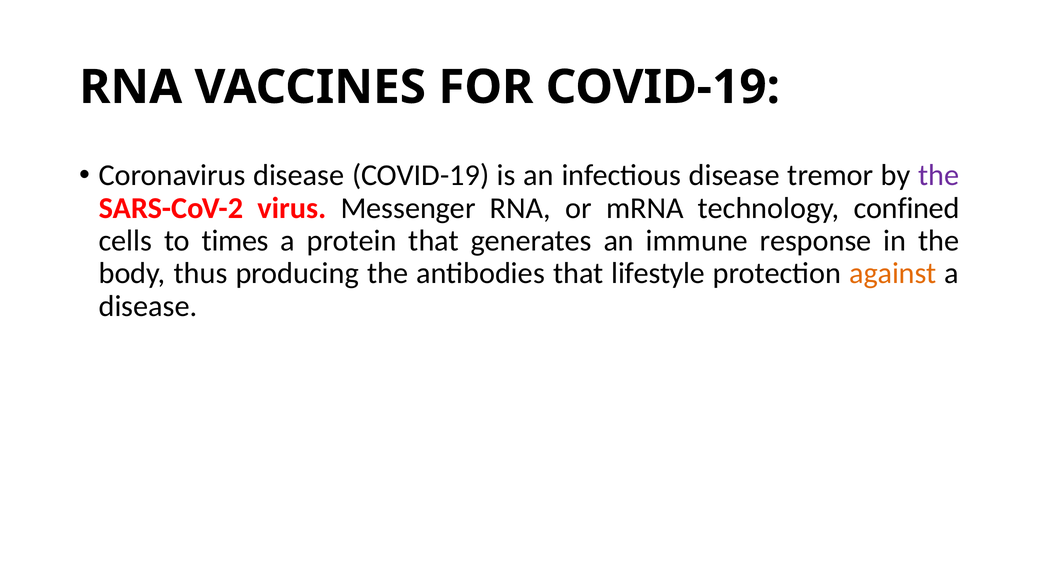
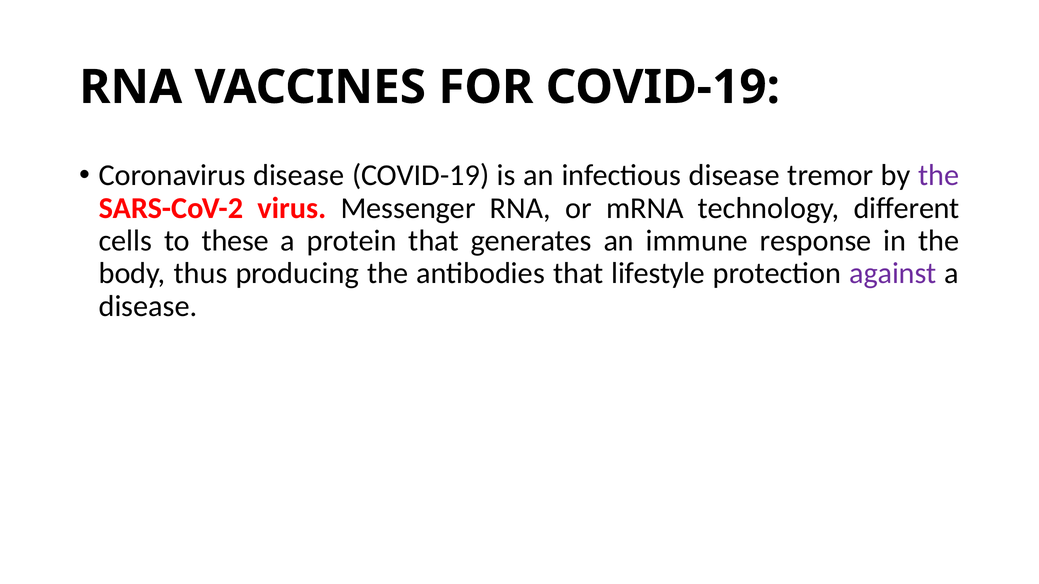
confined: confined -> different (907, 208)
times: times -> these (235, 241)
against colour: orange -> purple (893, 274)
